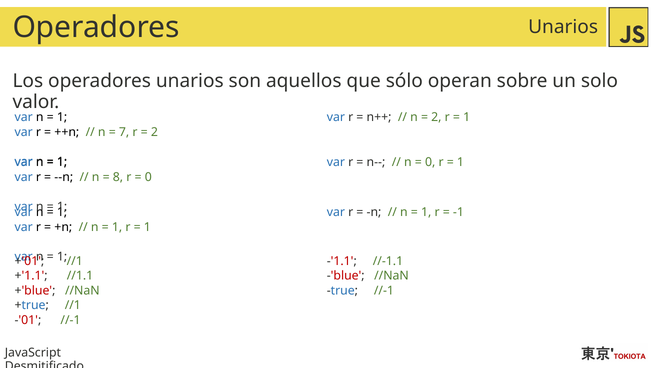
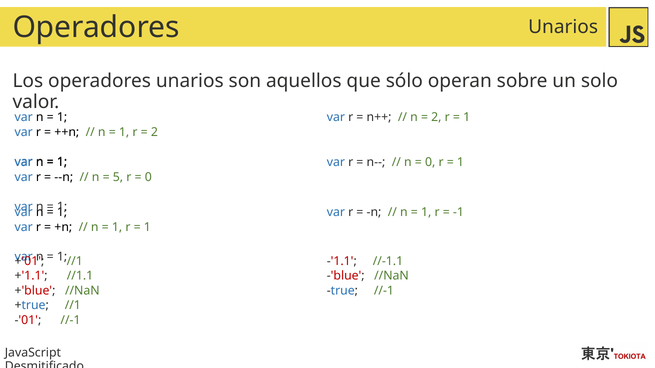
7: 7 -> 1 (124, 132)
8: 8 -> 5 (118, 177)
